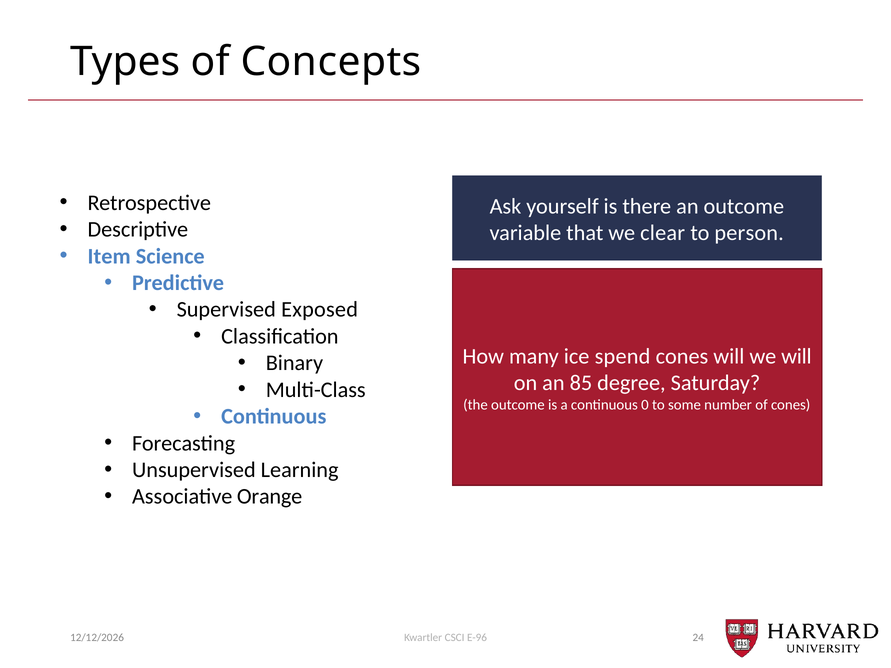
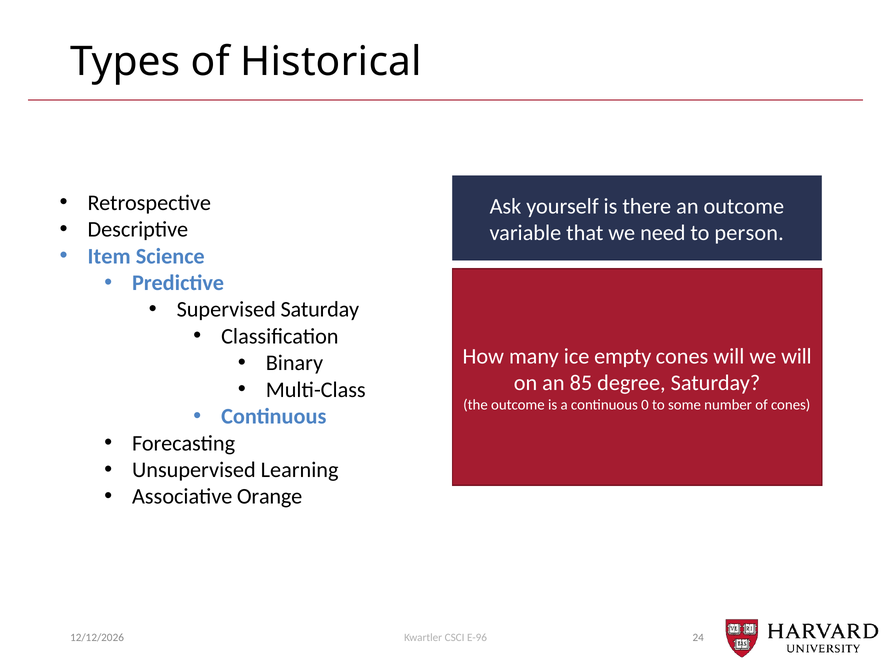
Concepts: Concepts -> Historical (331, 62)
clear: clear -> need (663, 233)
Supervised Exposed: Exposed -> Saturday (320, 310)
spend: spend -> empty (623, 356)
